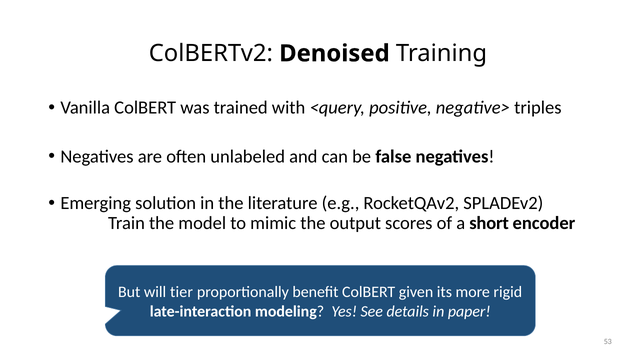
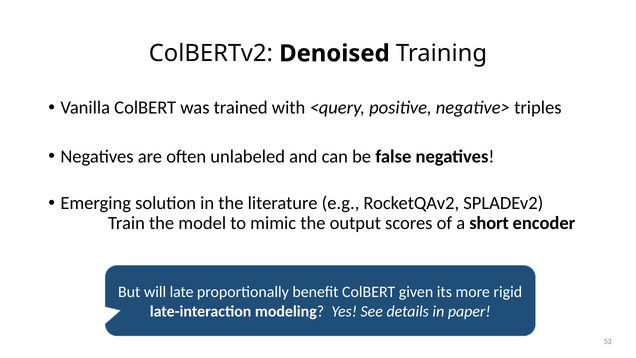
tier: tier -> late (182, 292)
